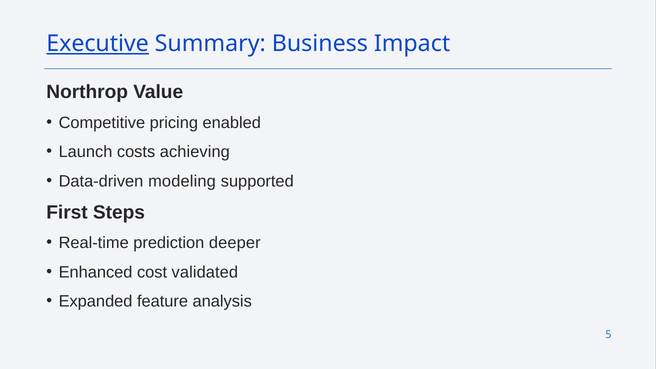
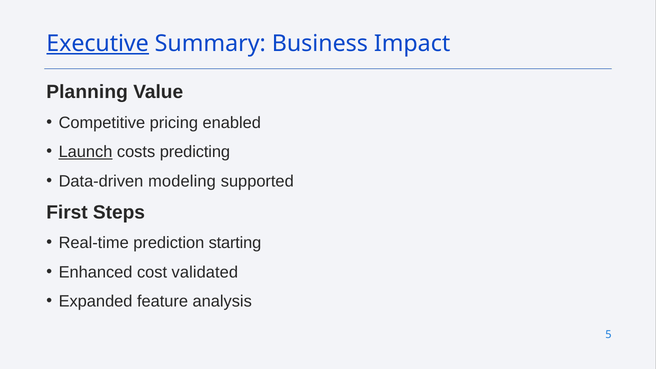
Northrop: Northrop -> Planning (87, 92)
Launch underline: none -> present (86, 152)
achieving: achieving -> predicting (195, 152)
deeper: deeper -> starting (235, 243)
